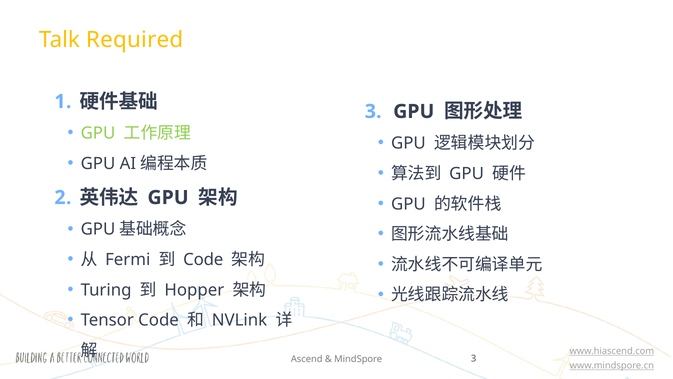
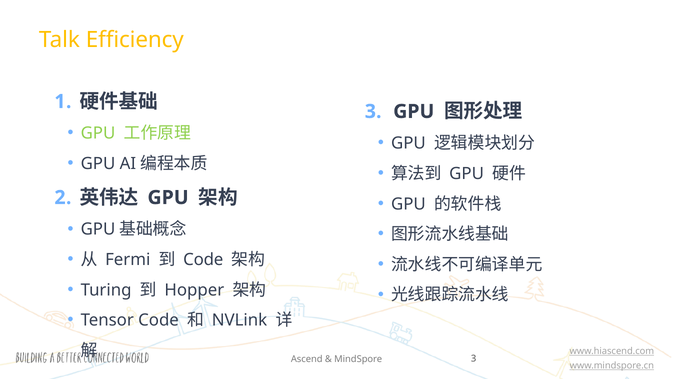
Required: Required -> Efficiency (135, 40)
